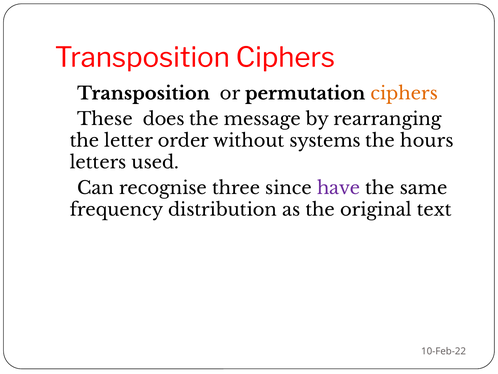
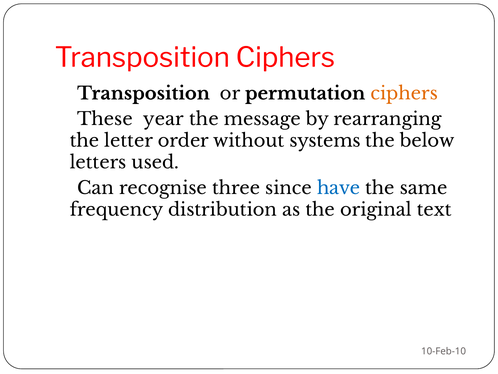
does: does -> year (163, 119)
hours: hours -> below (427, 141)
have colour: purple -> blue (339, 188)
10-Feb-22: 10-Feb-22 -> 10-Feb-10 (444, 351)
